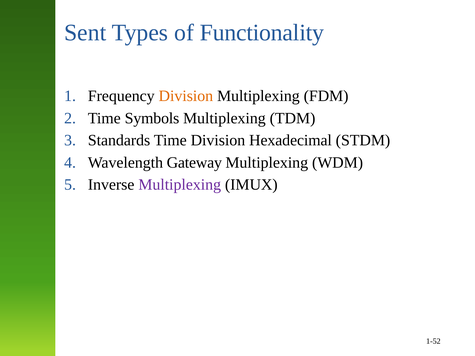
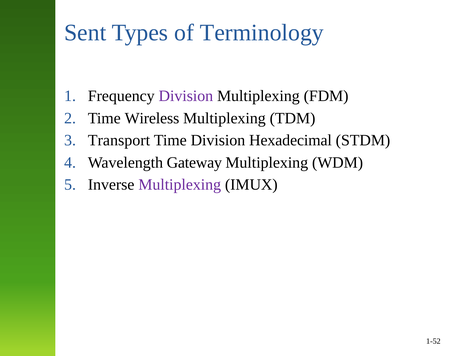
Functionality: Functionality -> Terminology (262, 33)
Division colour: orange -> purple (186, 96)
Symbols: Symbols -> Wireless (152, 118)
Standards: Standards -> Transport (119, 140)
